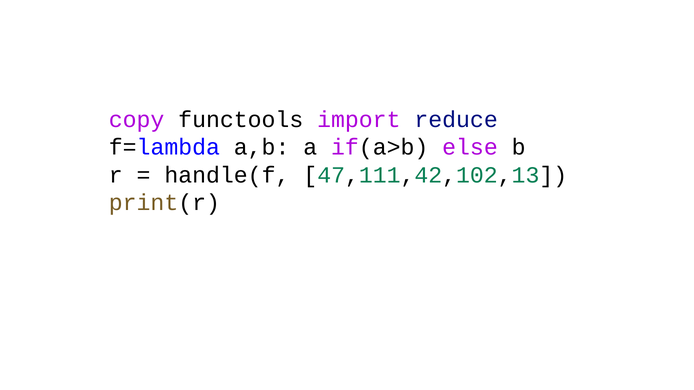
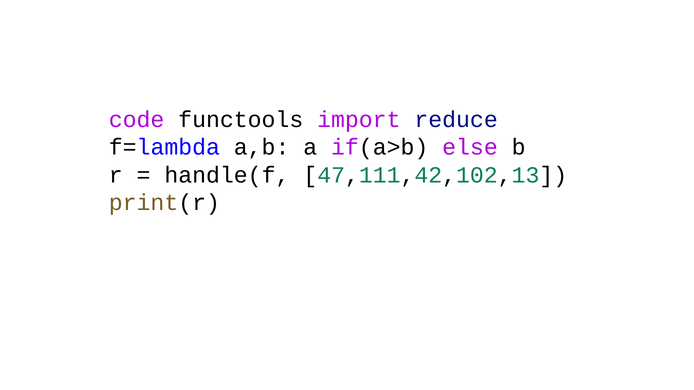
copy: copy -> code (137, 120)
